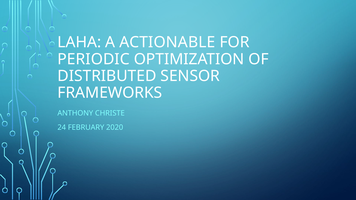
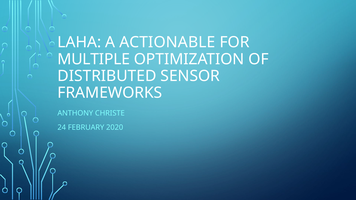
PERIODIC: PERIODIC -> MULTIPLE (94, 59)
